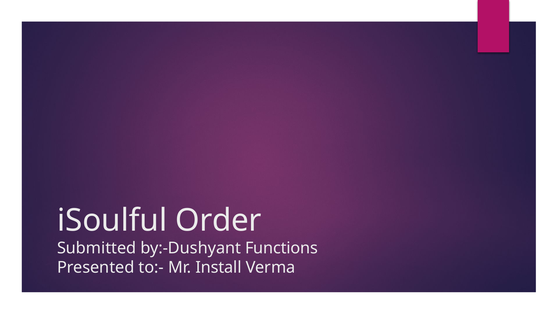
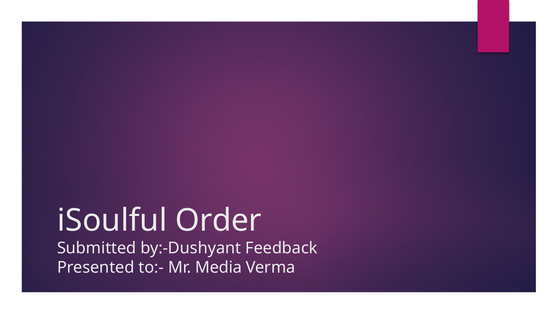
Functions: Functions -> Feedback (281, 248)
Install: Install -> Media (219, 267)
